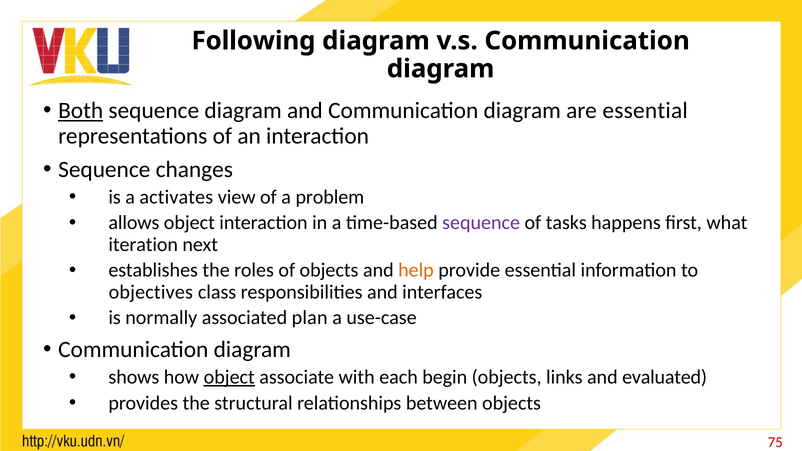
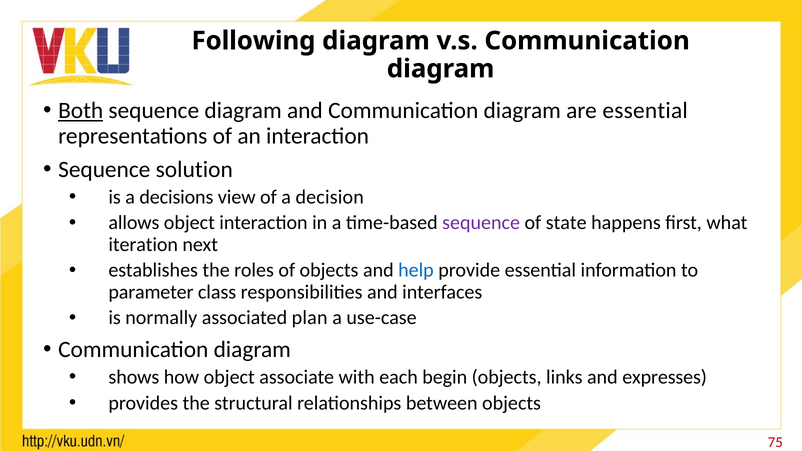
changes: changes -> solution (194, 169)
activates: activates -> decisions (176, 197)
problem: problem -> decision (330, 197)
tasks: tasks -> state (566, 223)
help colour: orange -> blue (416, 270)
objectives: objectives -> parameter (151, 292)
object underline: present -> none (229, 377)
evaluated: evaluated -> expresses (665, 377)
